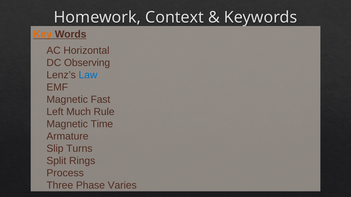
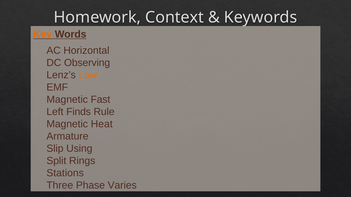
Law colour: blue -> orange (88, 75)
Much: Much -> Finds (79, 112)
Time: Time -> Heat (102, 124)
Turns: Turns -> Using (79, 149)
Process: Process -> Stations (65, 173)
